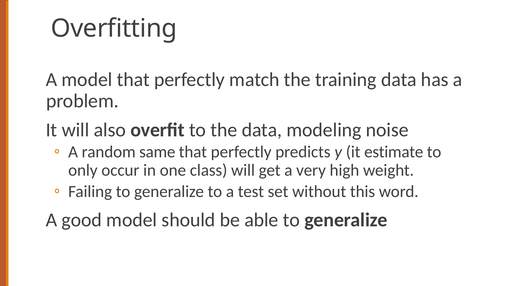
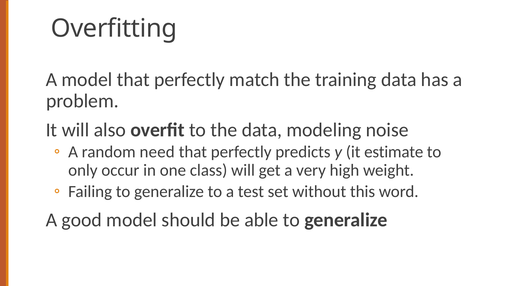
same: same -> need (157, 152)
